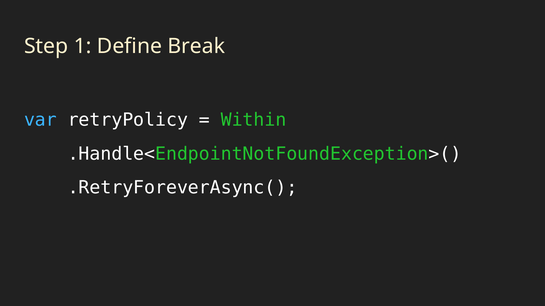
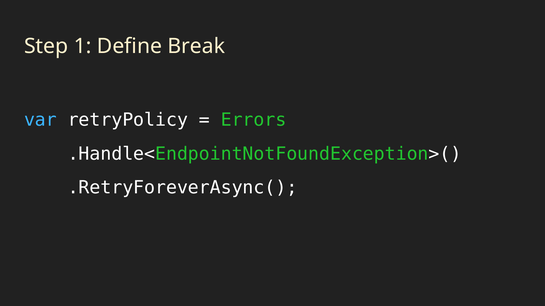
Within: Within -> Errors (254, 120)
